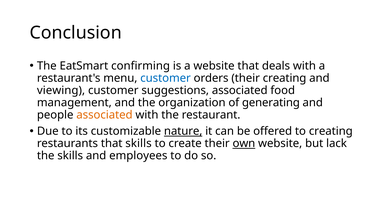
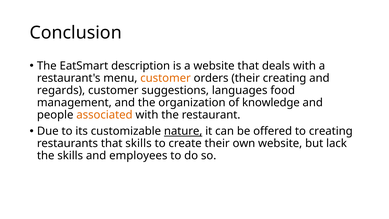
confirming: confirming -> description (141, 66)
customer colour: blue -> orange (166, 78)
viewing: viewing -> regards (61, 90)
suggestions associated: associated -> languages (240, 90)
generating: generating -> knowledge (271, 103)
own underline: present -> none (244, 143)
